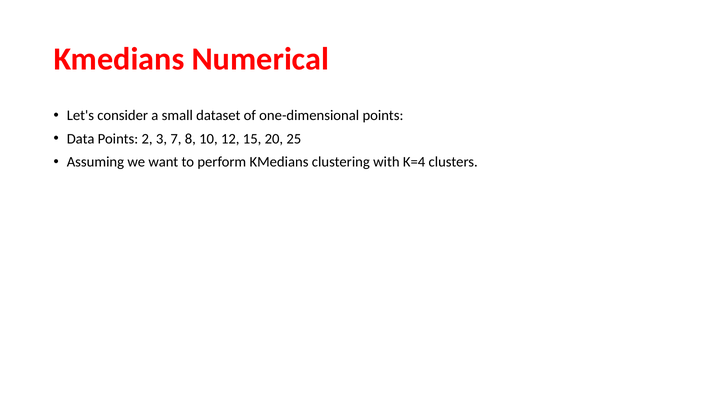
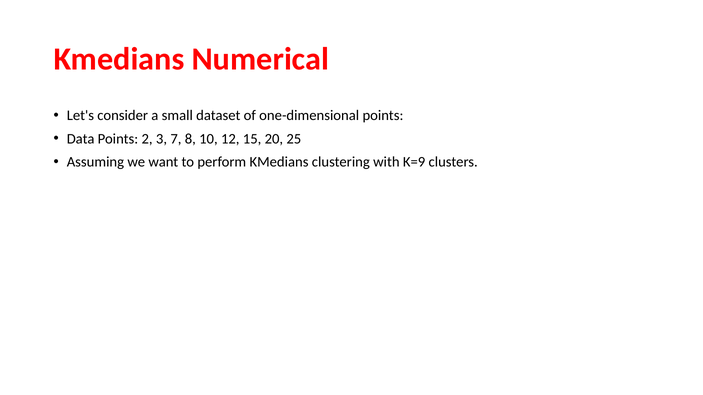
K=4: K=4 -> K=9 (414, 162)
